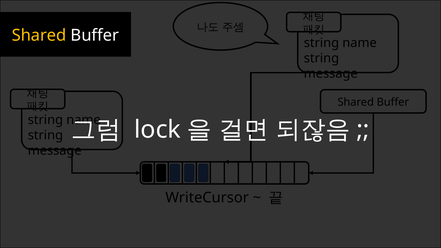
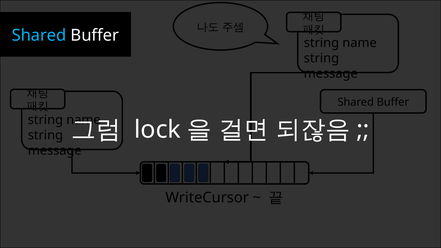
Shared colour: yellow -> light blue (39, 36)
